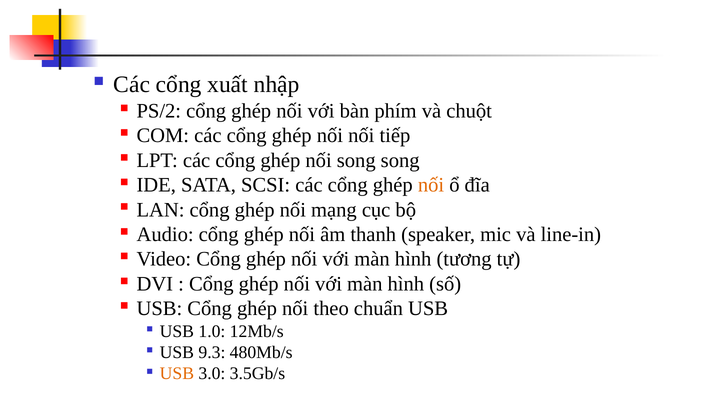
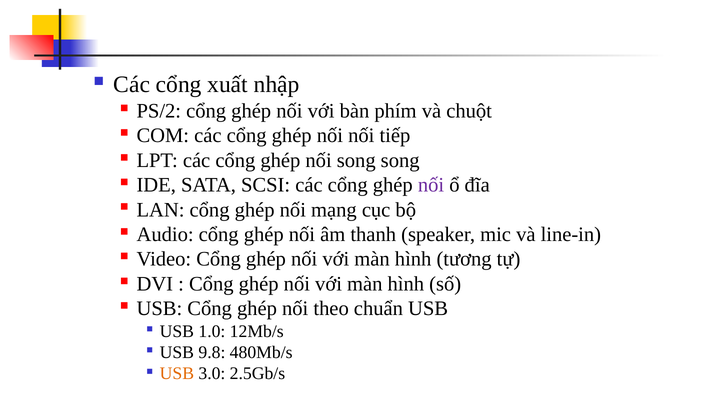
nối colour: orange -> purple (431, 185)
9.3: 9.3 -> 9.8 (212, 353)
3.5Gb/s: 3.5Gb/s -> 2.5Gb/s (257, 374)
